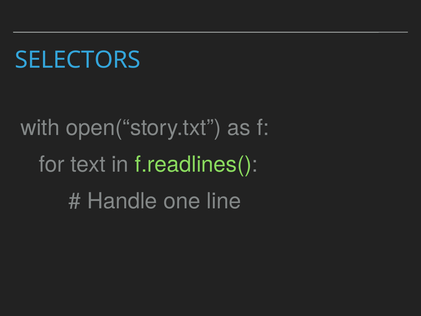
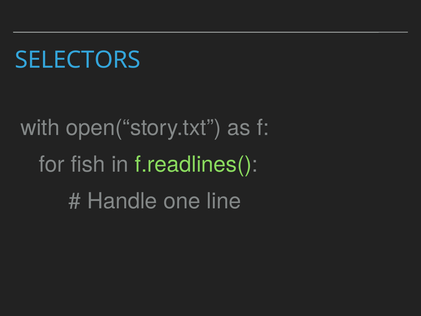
text: text -> fish (88, 164)
